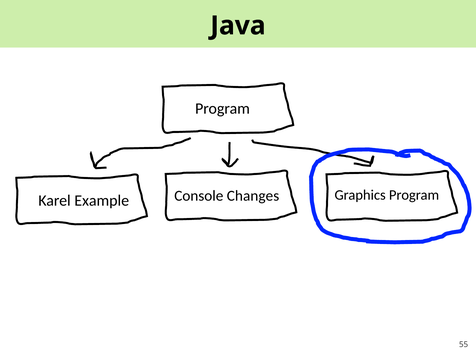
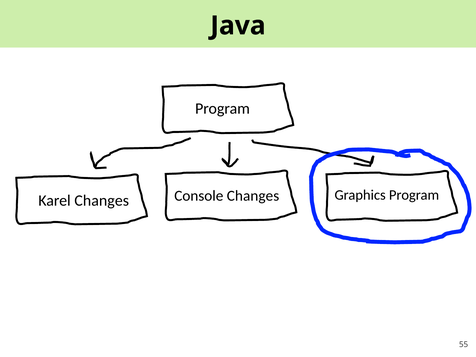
Karel Example: Example -> Changes (102, 201)
